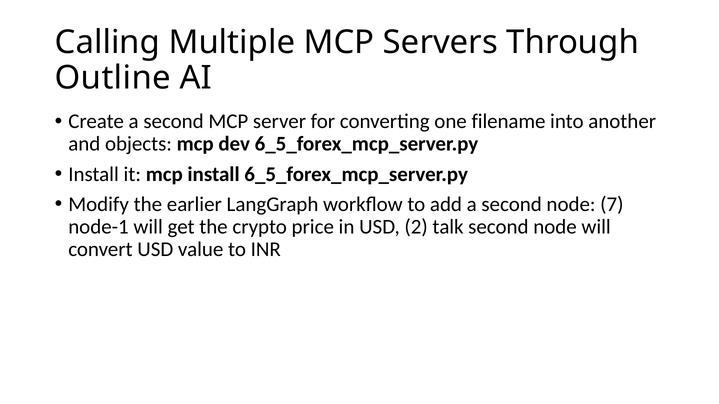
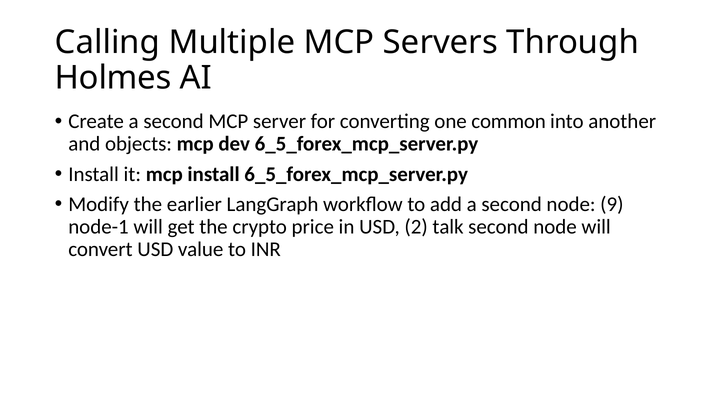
Outline: Outline -> Holmes (113, 78)
filename: filename -> common (509, 122)
7: 7 -> 9 (612, 205)
